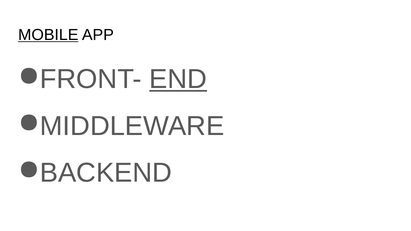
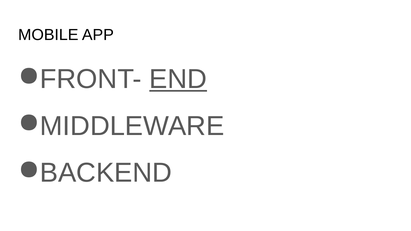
MOBILE underline: present -> none (48, 35)
